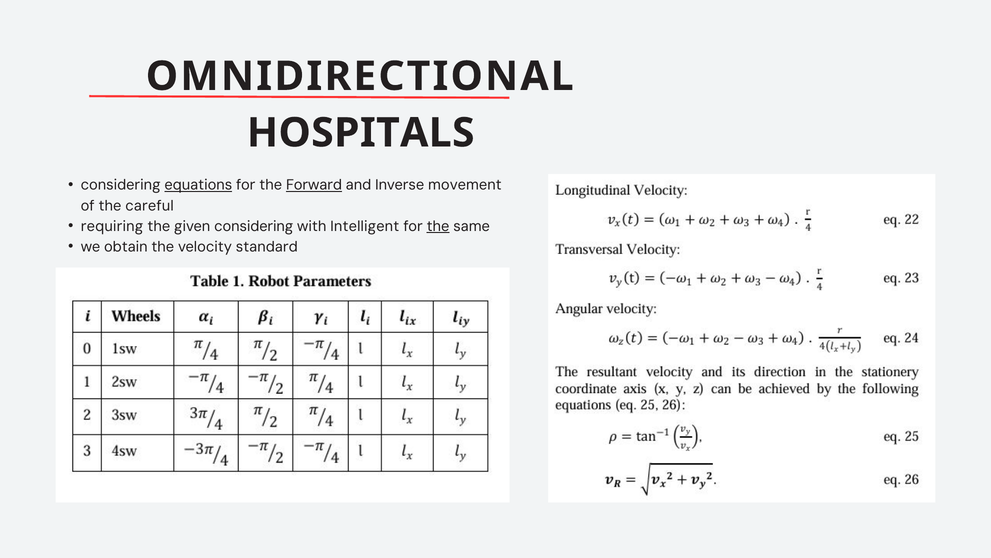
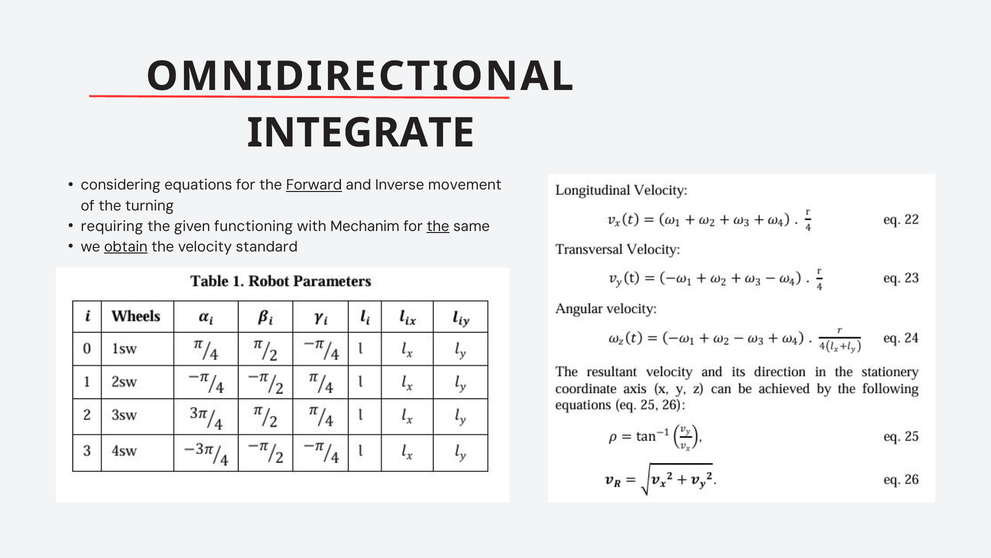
HOSPITALS: HOSPITALS -> INTEGRATE (361, 133)
equations underline: present -> none (198, 185)
careful: careful -> turning (150, 205)
given considering: considering -> functioning (254, 226)
Intelligent: Intelligent -> Mechanim (365, 226)
obtain underline: none -> present (126, 247)
